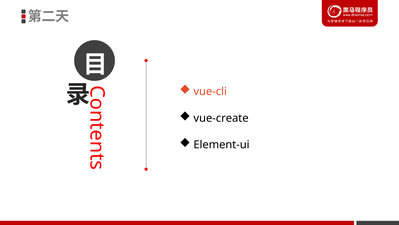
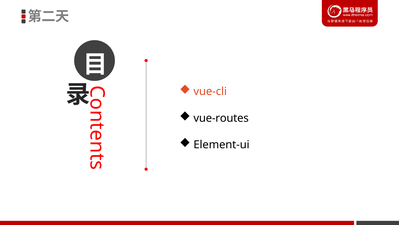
vue-create: vue-create -> vue-routes (221, 118)
